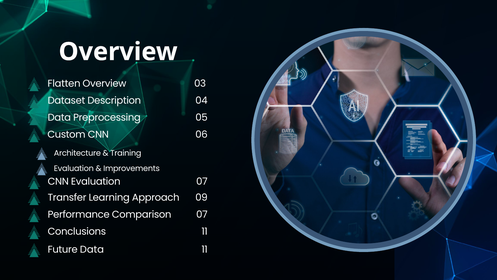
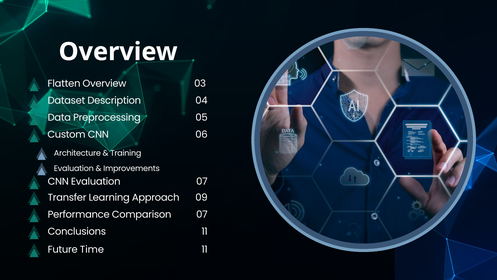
Future Data: Data -> Time (92, 249)
